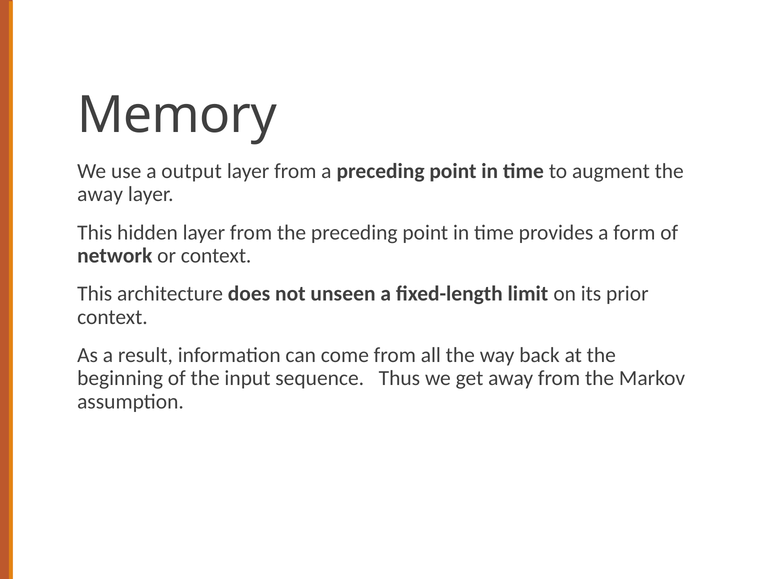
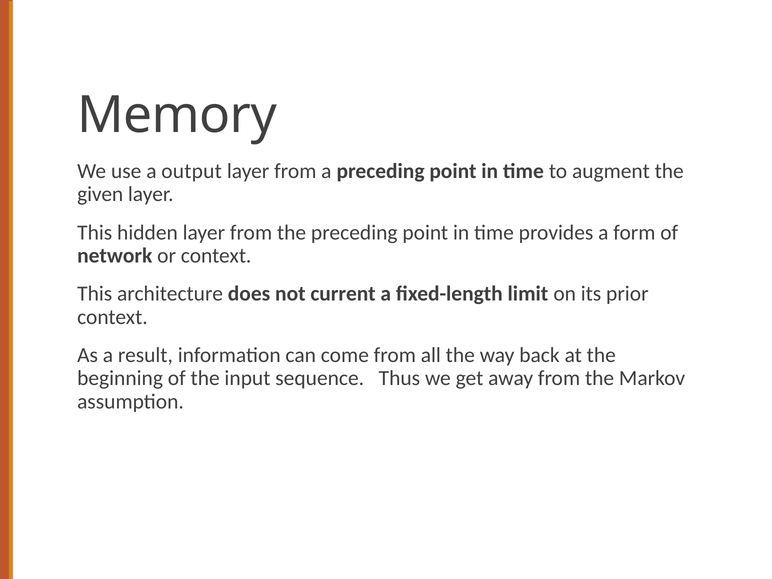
away: away -> given (100, 194)
unseen: unseen -> current (343, 294)
